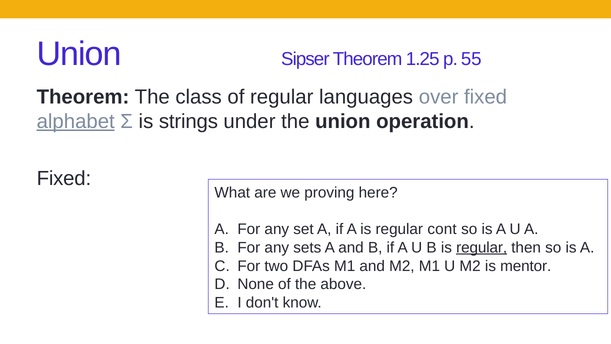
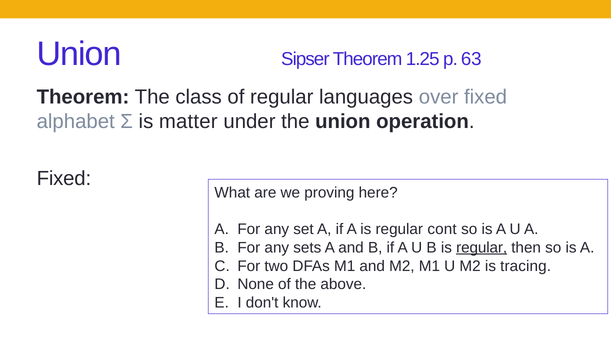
55: 55 -> 63 (471, 59)
alphabet underline: present -> none (76, 121)
strings: strings -> matter (188, 121)
mentor: mentor -> tracing (526, 266)
